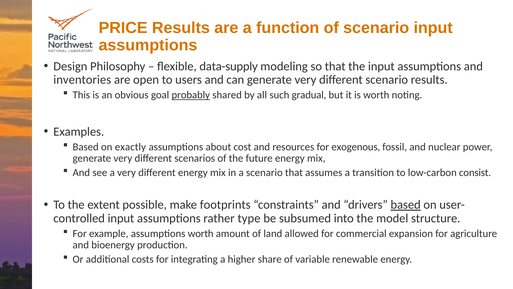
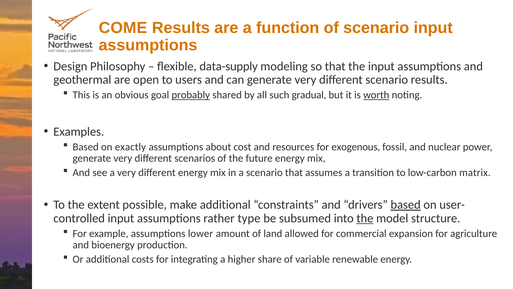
PRICE: PRICE -> COME (123, 28)
inventories: inventories -> geothermal (82, 80)
worth underline: none -> present (376, 95)
consist: consist -> matrix (475, 172)
make footprints: footprints -> additional (225, 204)
the underline: none -> present (365, 218)
assumptions worth: worth -> lower (201, 233)
